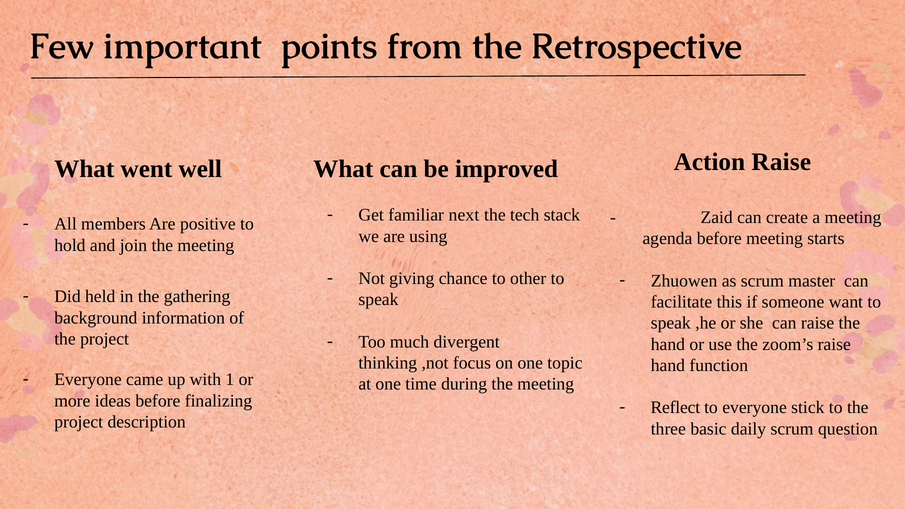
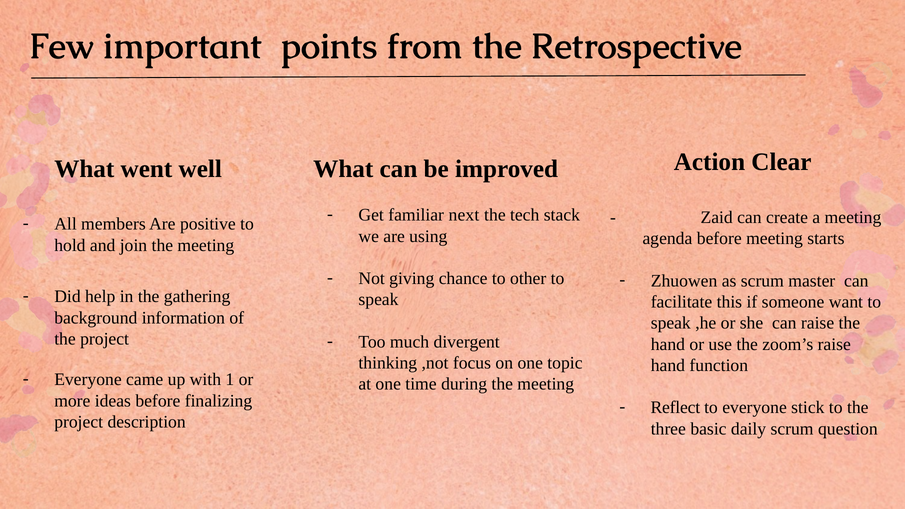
Action Raise: Raise -> Clear (781, 162)
held: held -> help (100, 297)
